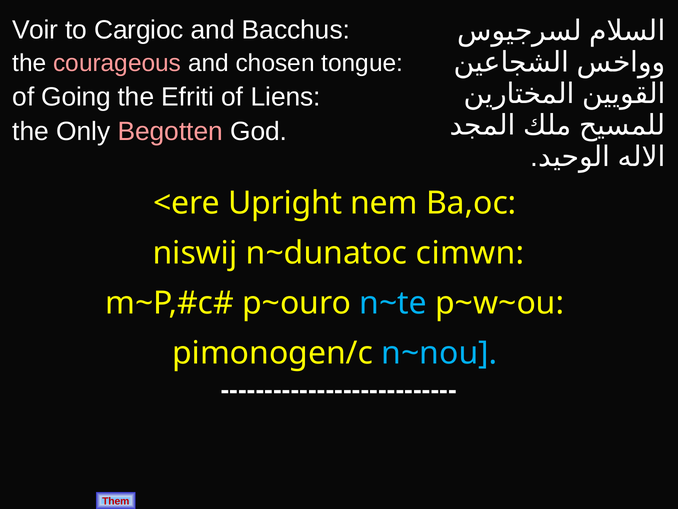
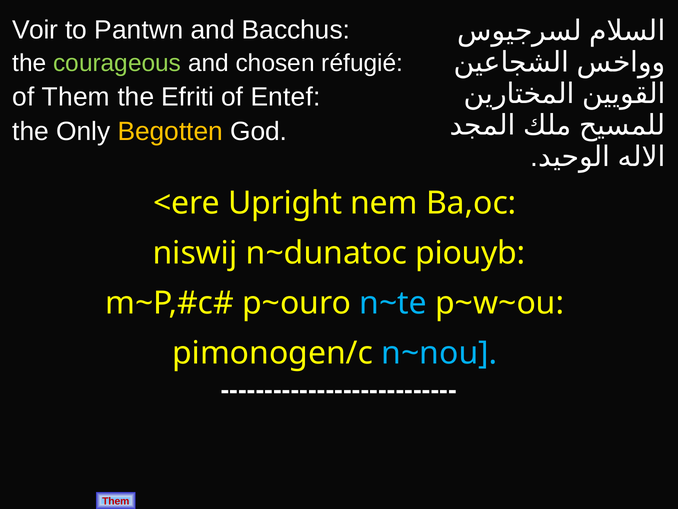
Cargioc: Cargioc -> Pantwn (139, 30)
courageous colour: pink -> light green (117, 63)
tongue: tongue -> réfugié (362, 63)
of Going: Going -> Them (76, 97)
Liens: Liens -> Entef (286, 97)
Begotten colour: pink -> yellow (170, 131)
cimwn: cimwn -> piouyb (470, 253)
